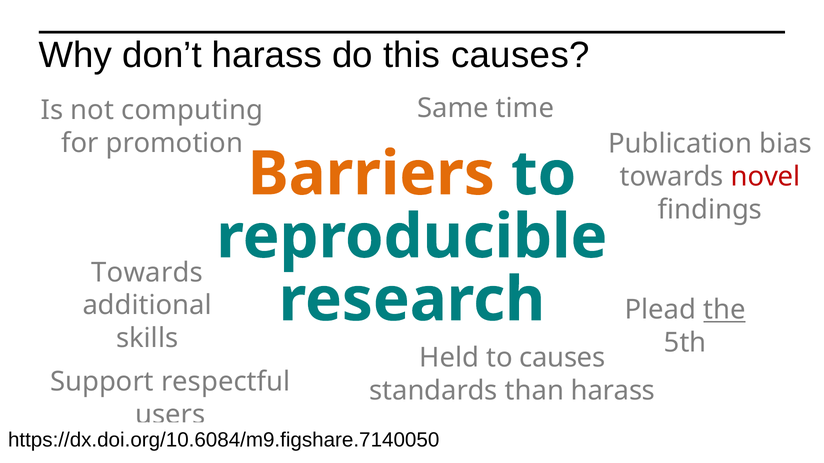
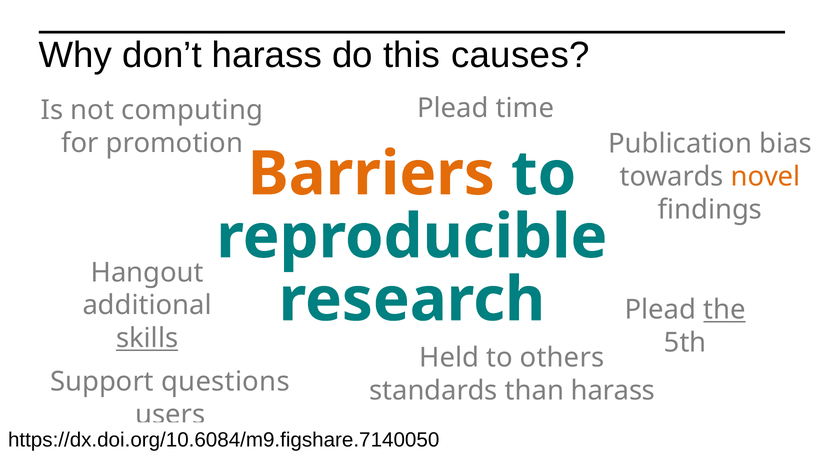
Same: Same -> Plead (453, 108)
novel colour: red -> orange (766, 177)
Towards: Towards -> Hangout (147, 273)
skills underline: none -> present (147, 339)
to causes: causes -> others (562, 358)
respectful: respectful -> questions (226, 382)
